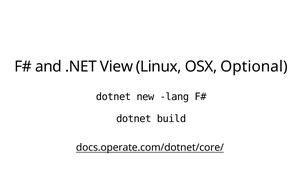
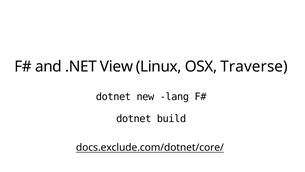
Optional: Optional -> Traverse (254, 66)
docs.operate.com/dotnet/core/: docs.operate.com/dotnet/core/ -> docs.exclude.com/dotnet/core/ (150, 147)
